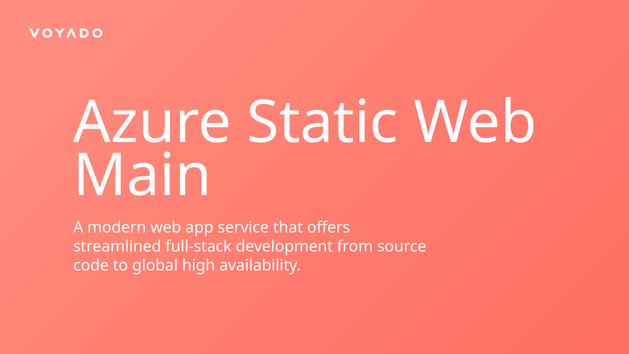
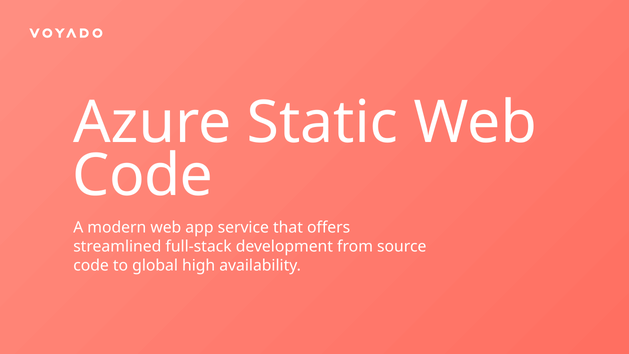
Main: Main -> Code (143, 176)
